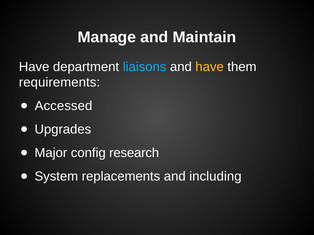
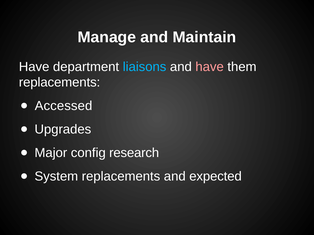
have colour: yellow -> pink (210, 67)
requirements: requirements -> replacements (60, 83)
including: including -> expected (216, 177)
